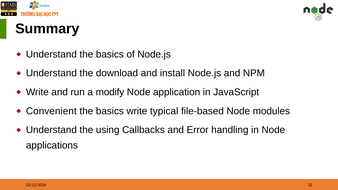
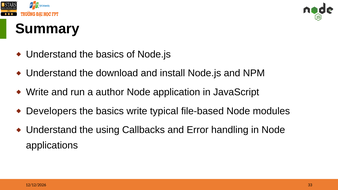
modify: modify -> author (110, 92)
Convenient: Convenient -> Developers (51, 111)
